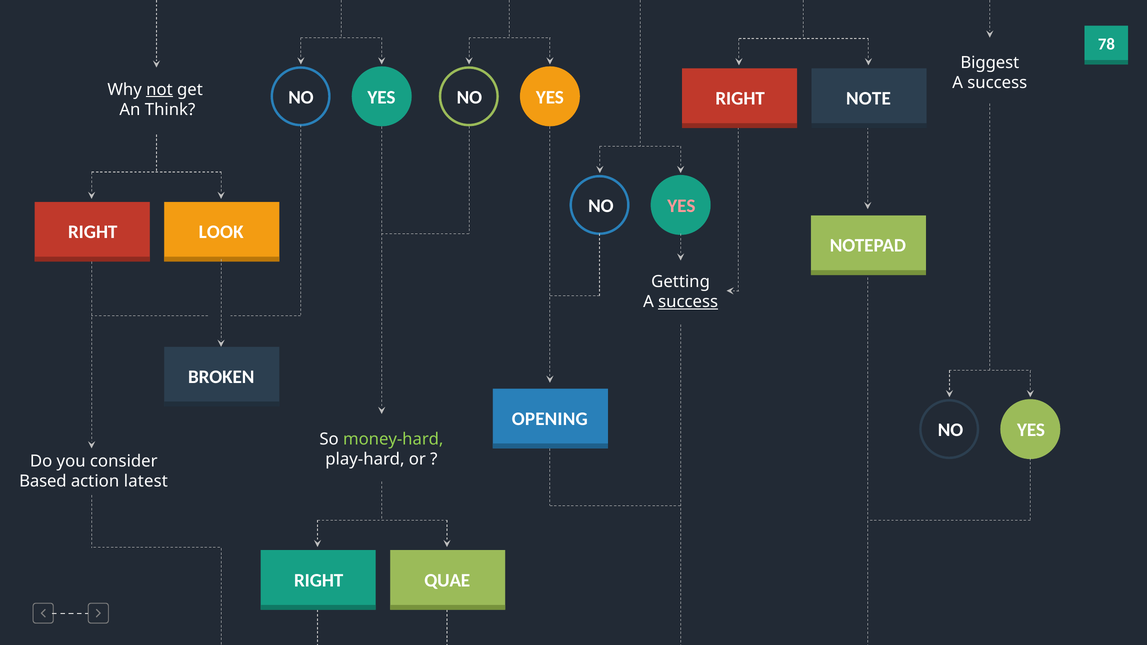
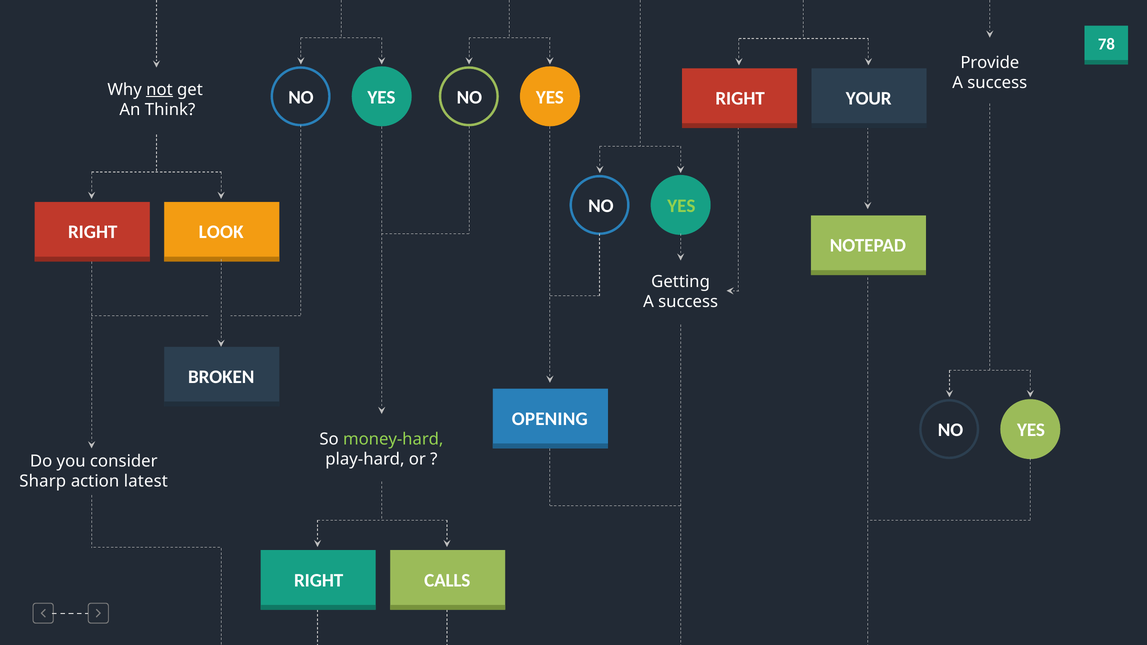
Biggest: Biggest -> Provide (990, 63)
NOTE: NOTE -> YOUR (869, 99)
YES colour: pink -> light green (681, 206)
success underline: present -> none (688, 302)
Based: Based -> Sharp (43, 482)
QUAE: QUAE -> CALLS (447, 580)
